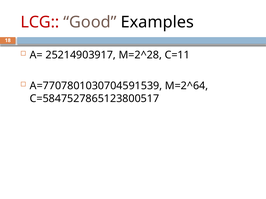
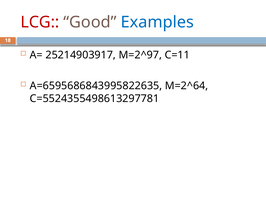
Examples colour: black -> blue (157, 22)
M=2^28: M=2^28 -> M=2^97 (140, 55)
A=7707801030704591539: A=7707801030704591539 -> A=6595686843995822635 (96, 86)
C=5847527865123800517: C=5847527865123800517 -> C=5524355498613297781 (94, 99)
